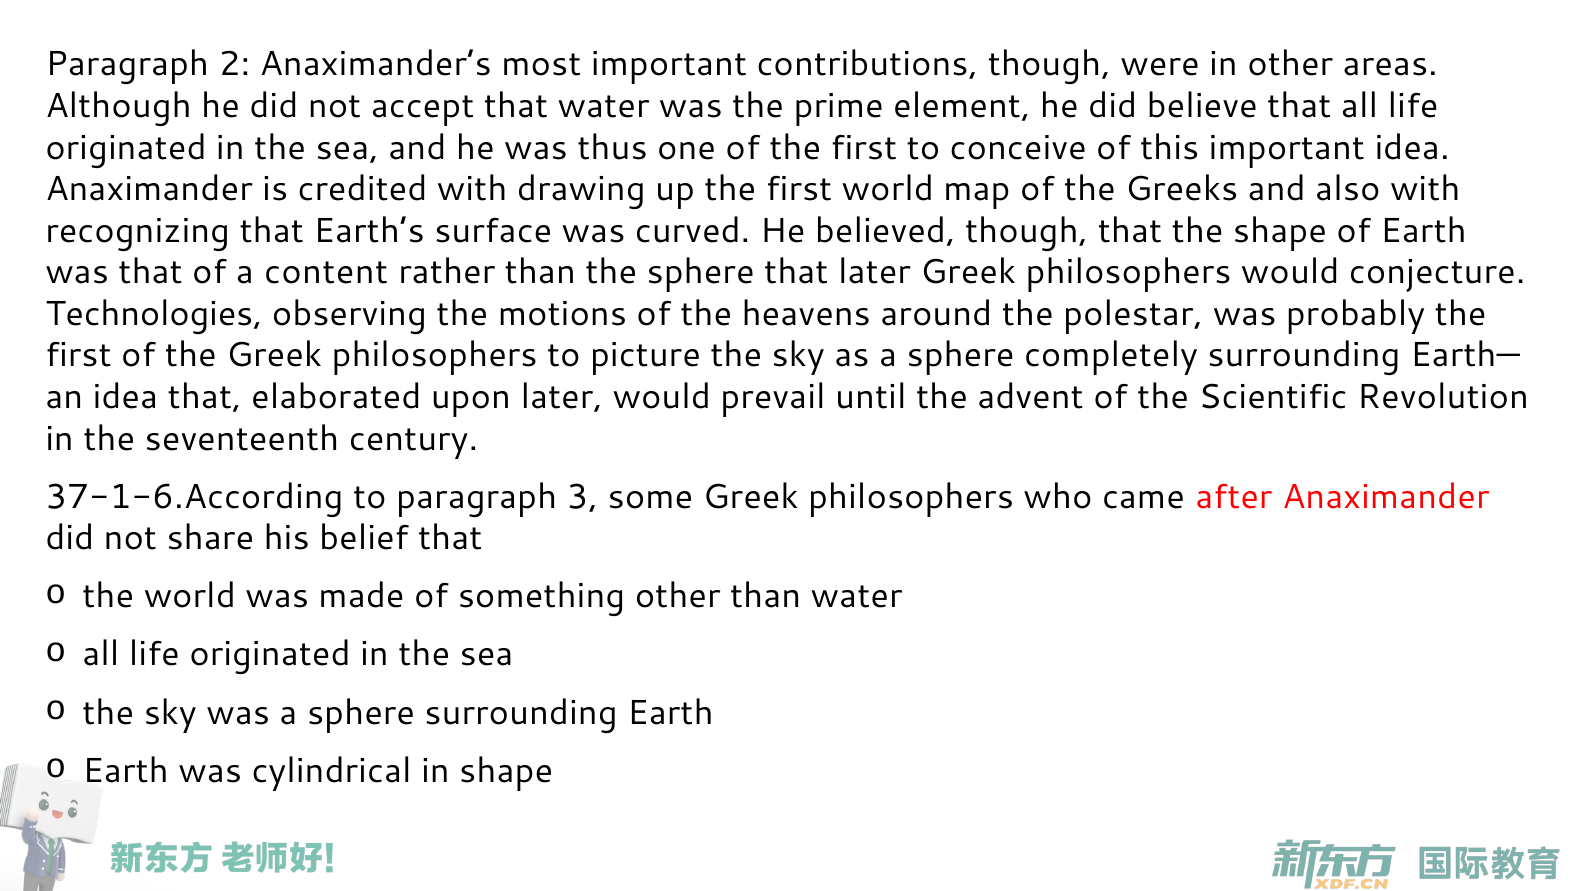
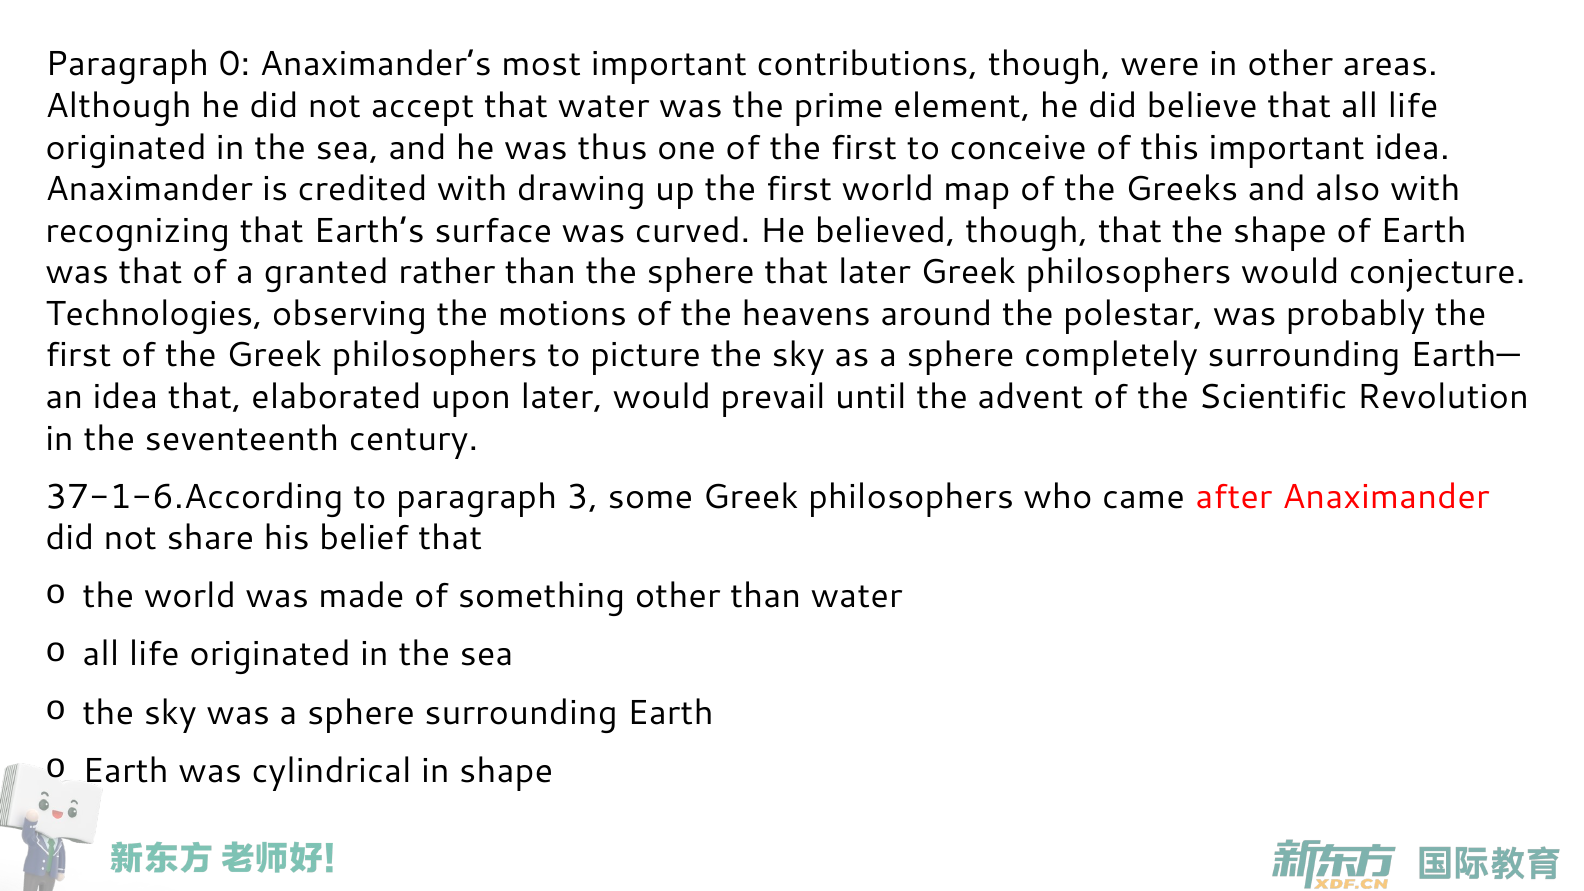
2: 2 -> 0 (234, 64)
content: content -> granted (326, 272)
